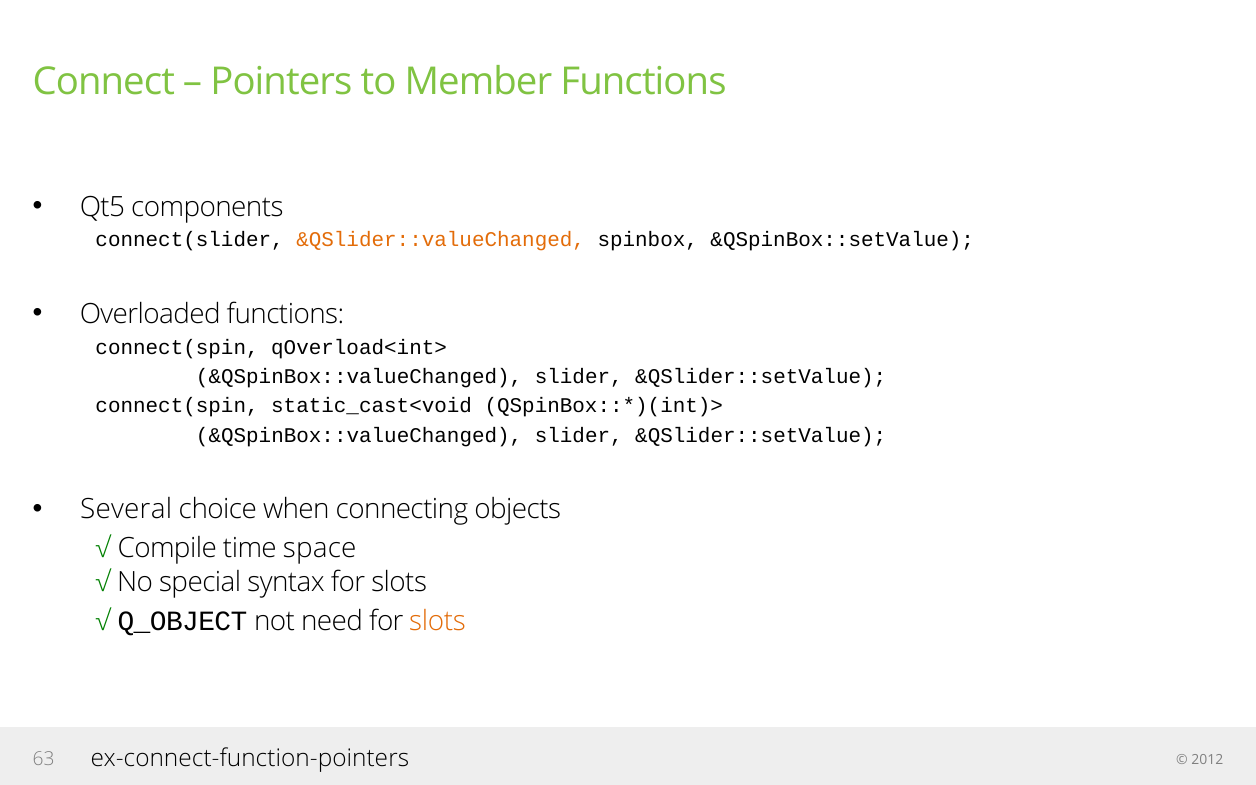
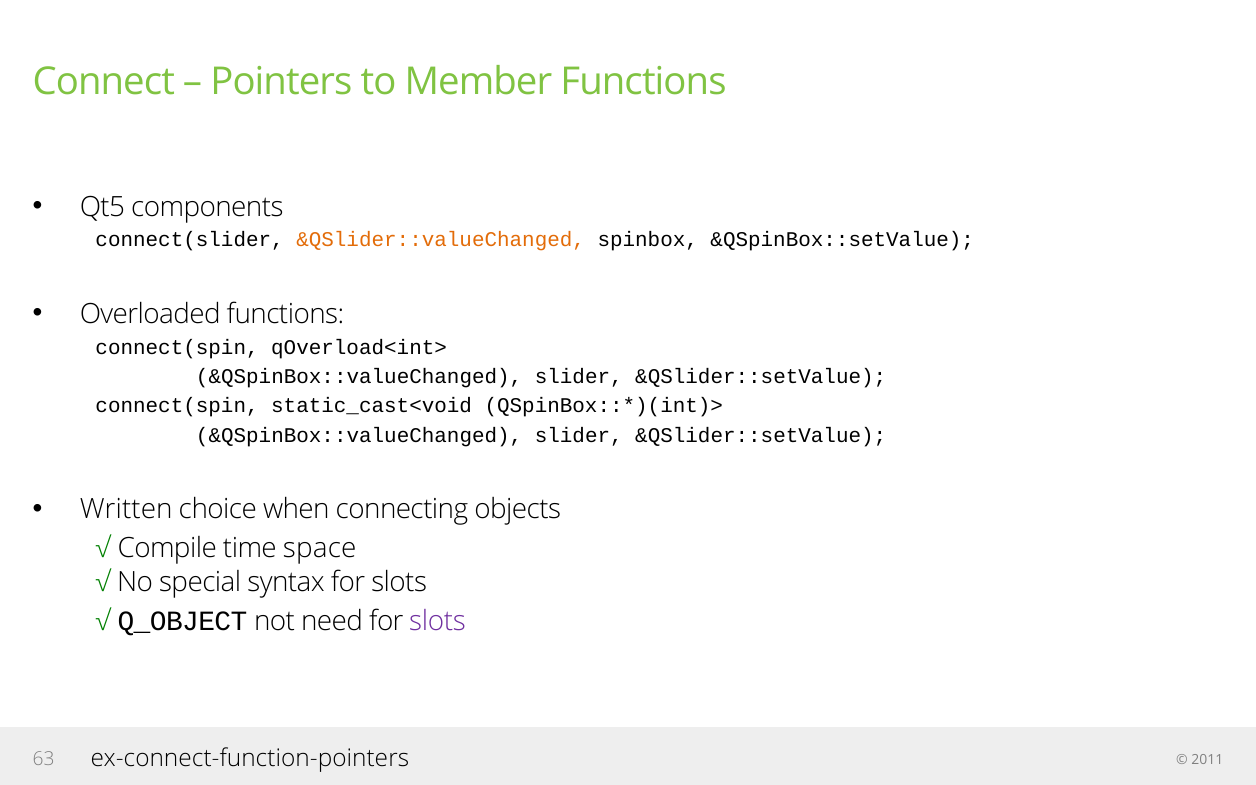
Several: Several -> Written (126, 510)
slots colour: orange -> purple (438, 621)
2012: 2012 -> 2011 (1207, 760)
